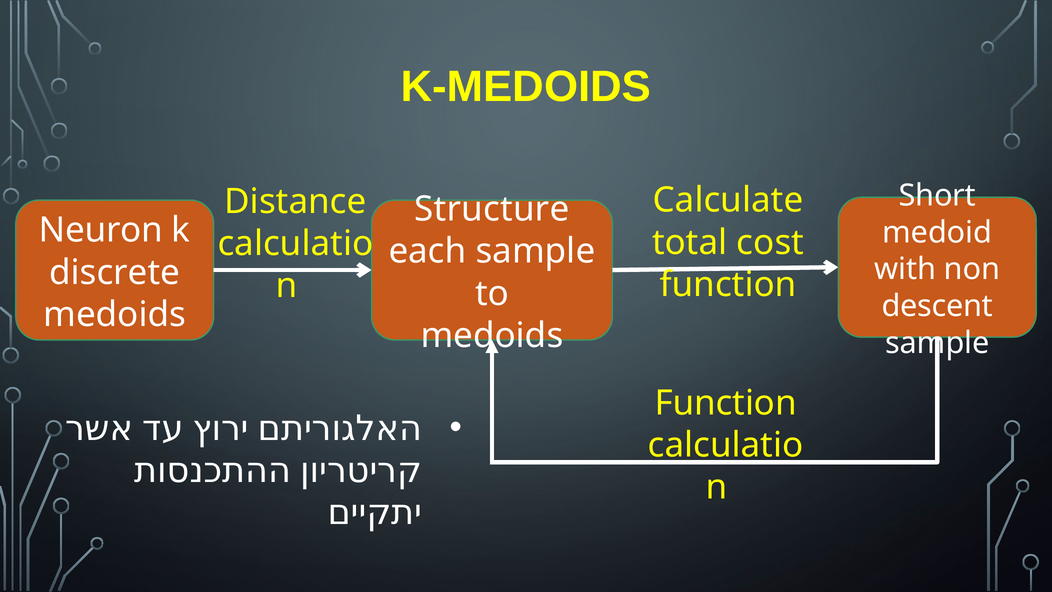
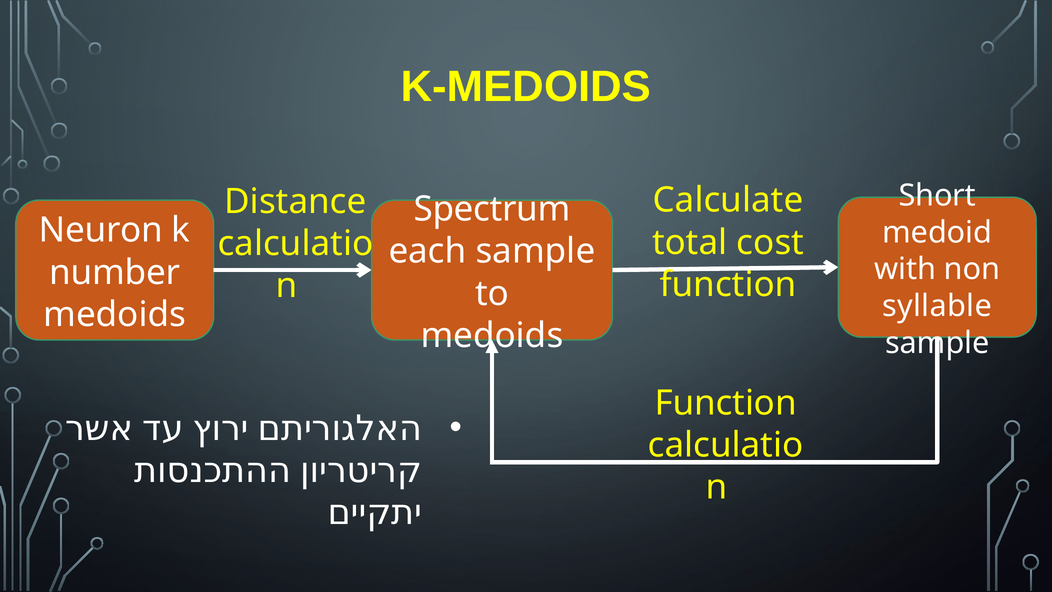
Structure: Structure -> Spectrum (492, 209)
discrete: discrete -> number (115, 272)
descent: descent -> syllable (937, 306)
